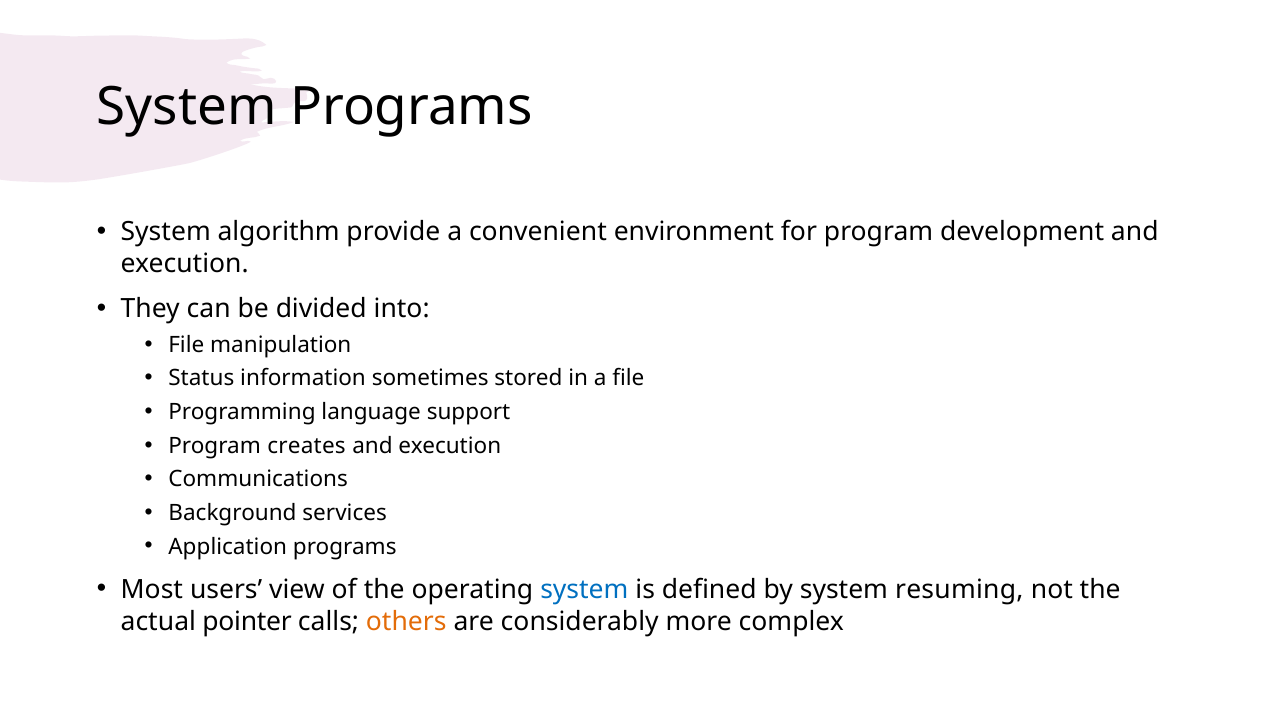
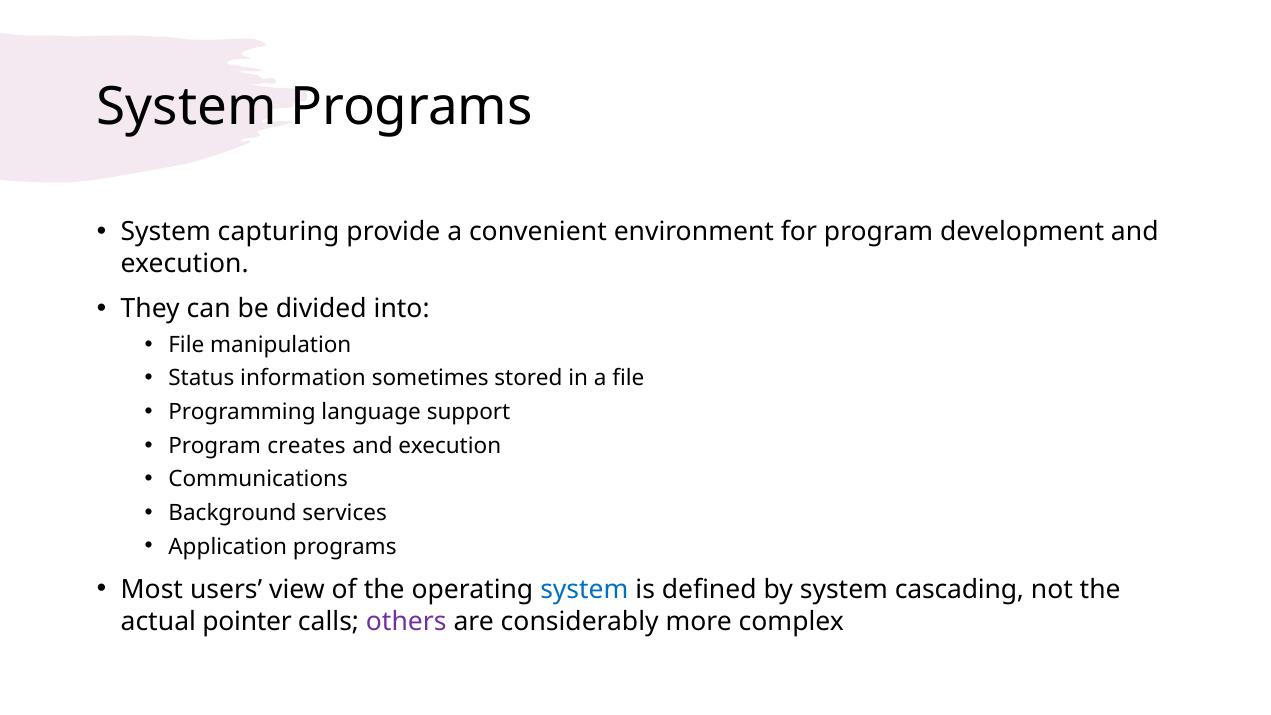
algorithm: algorithm -> capturing (279, 232)
resuming: resuming -> cascading (960, 589)
others colour: orange -> purple (406, 621)
